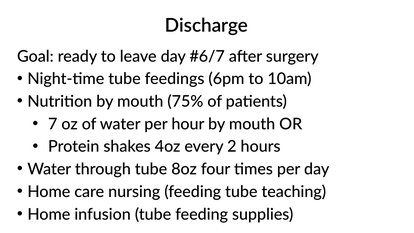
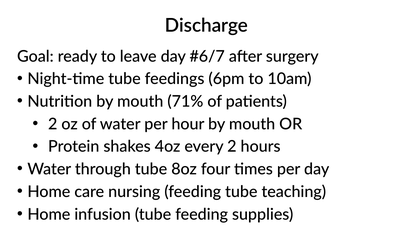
75%: 75% -> 71% (185, 101)
7: 7 -> 2 (53, 124)
